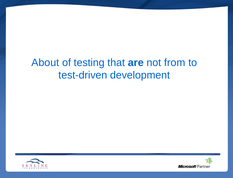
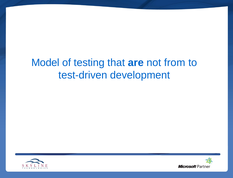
About: About -> Model (45, 62)
